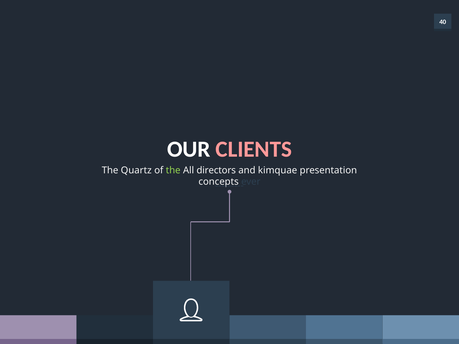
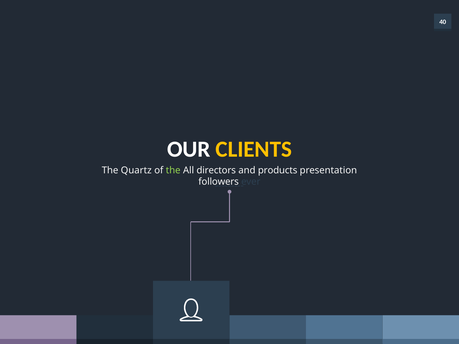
CLIENTS colour: pink -> yellow (254, 149)
kimquae: kimquae -> products (278, 170)
concepts: concepts -> followers (219, 182)
